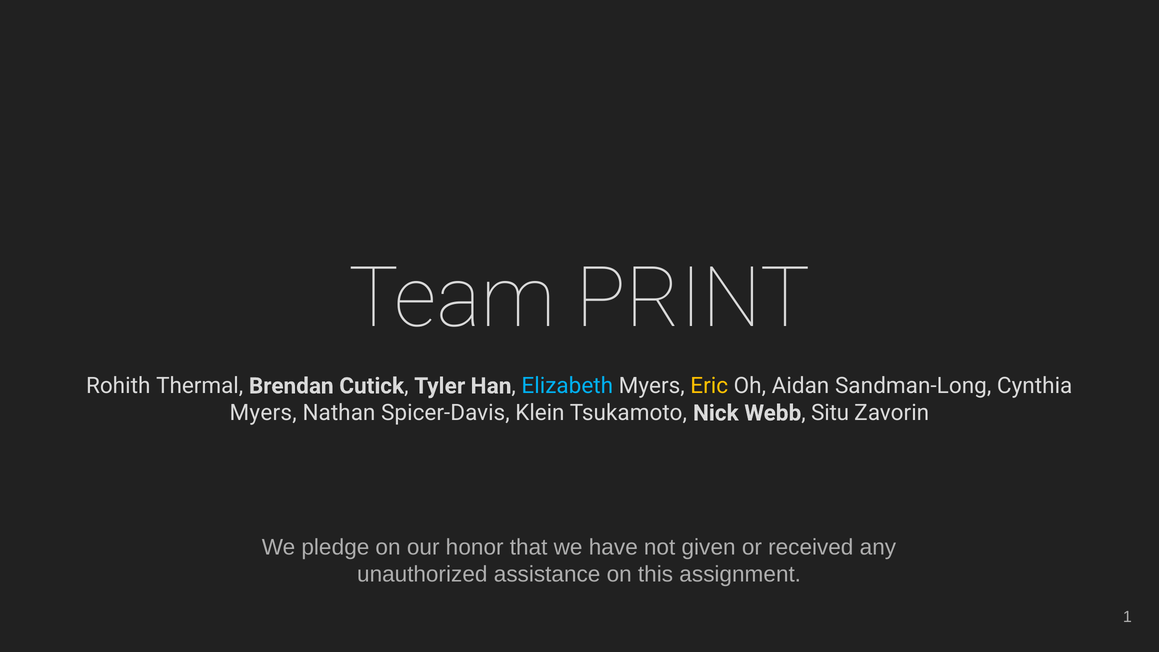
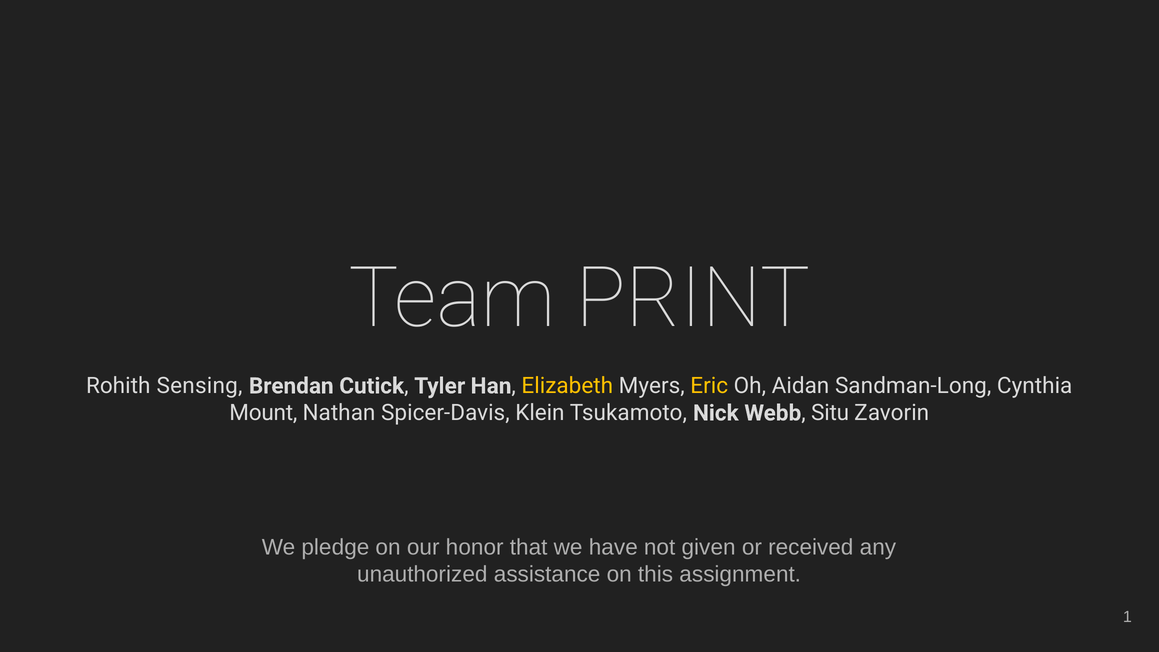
Thermal: Thermal -> Sensing (200, 386)
Elizabeth colour: light blue -> yellow (567, 386)
Myers: Myers -> Mount (263, 413)
